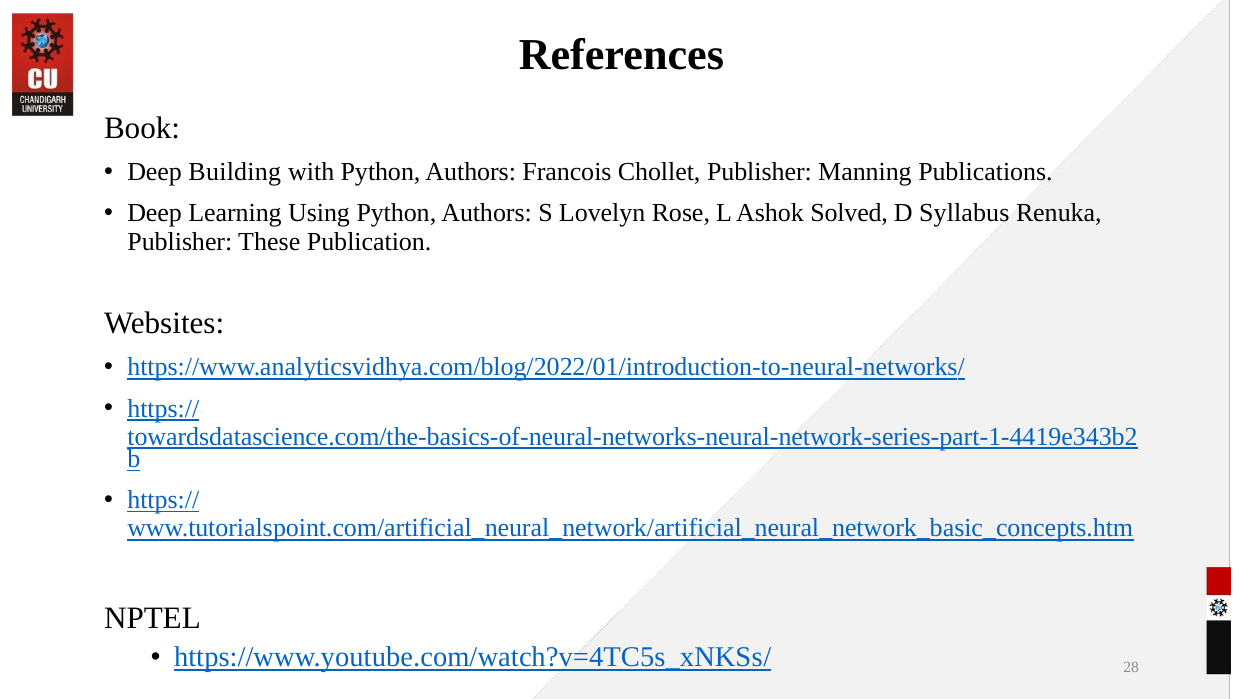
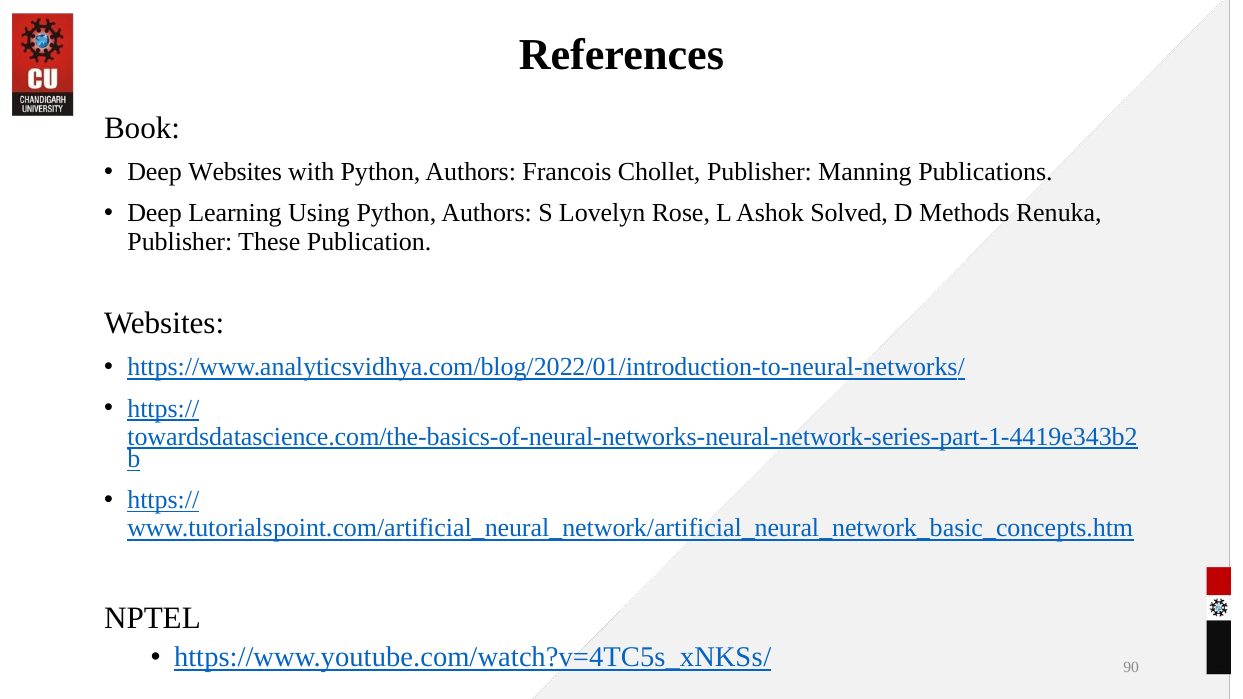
Deep Building: Building -> Websites (235, 172)
Syllabus: Syllabus -> Methods (964, 214)
28: 28 -> 90 (1131, 668)
